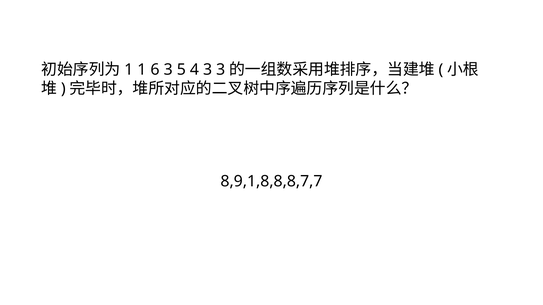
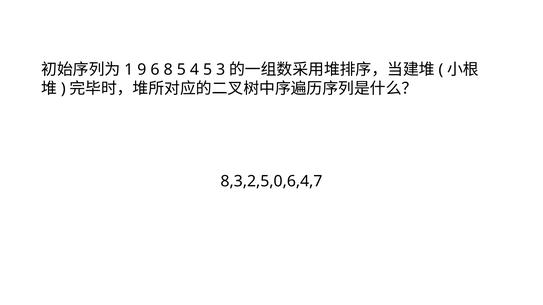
1: 1 -> 9 (142, 70)
6 3: 3 -> 8 (168, 70)
4 3: 3 -> 5 (208, 70)
8,9,1,8,8,8,7,7: 8,9,1,8,8,8,7,7 -> 8,3,2,5,0,6,4,7 (271, 182)
